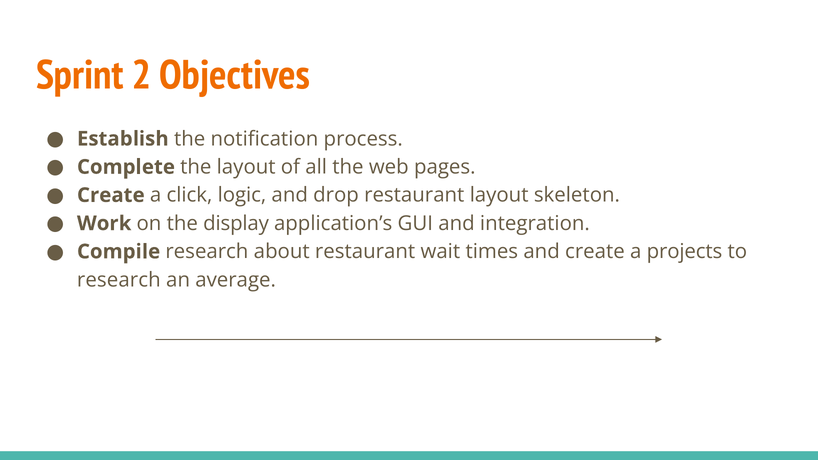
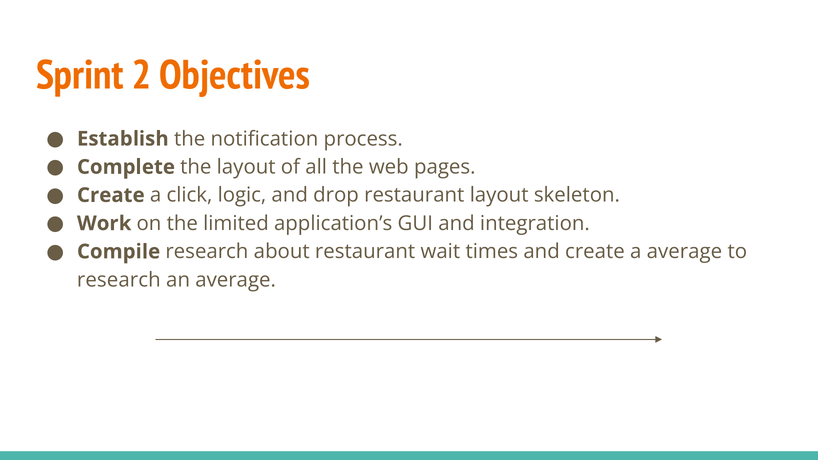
display: display -> limited (236, 223)
a projects: projects -> average (684, 252)
